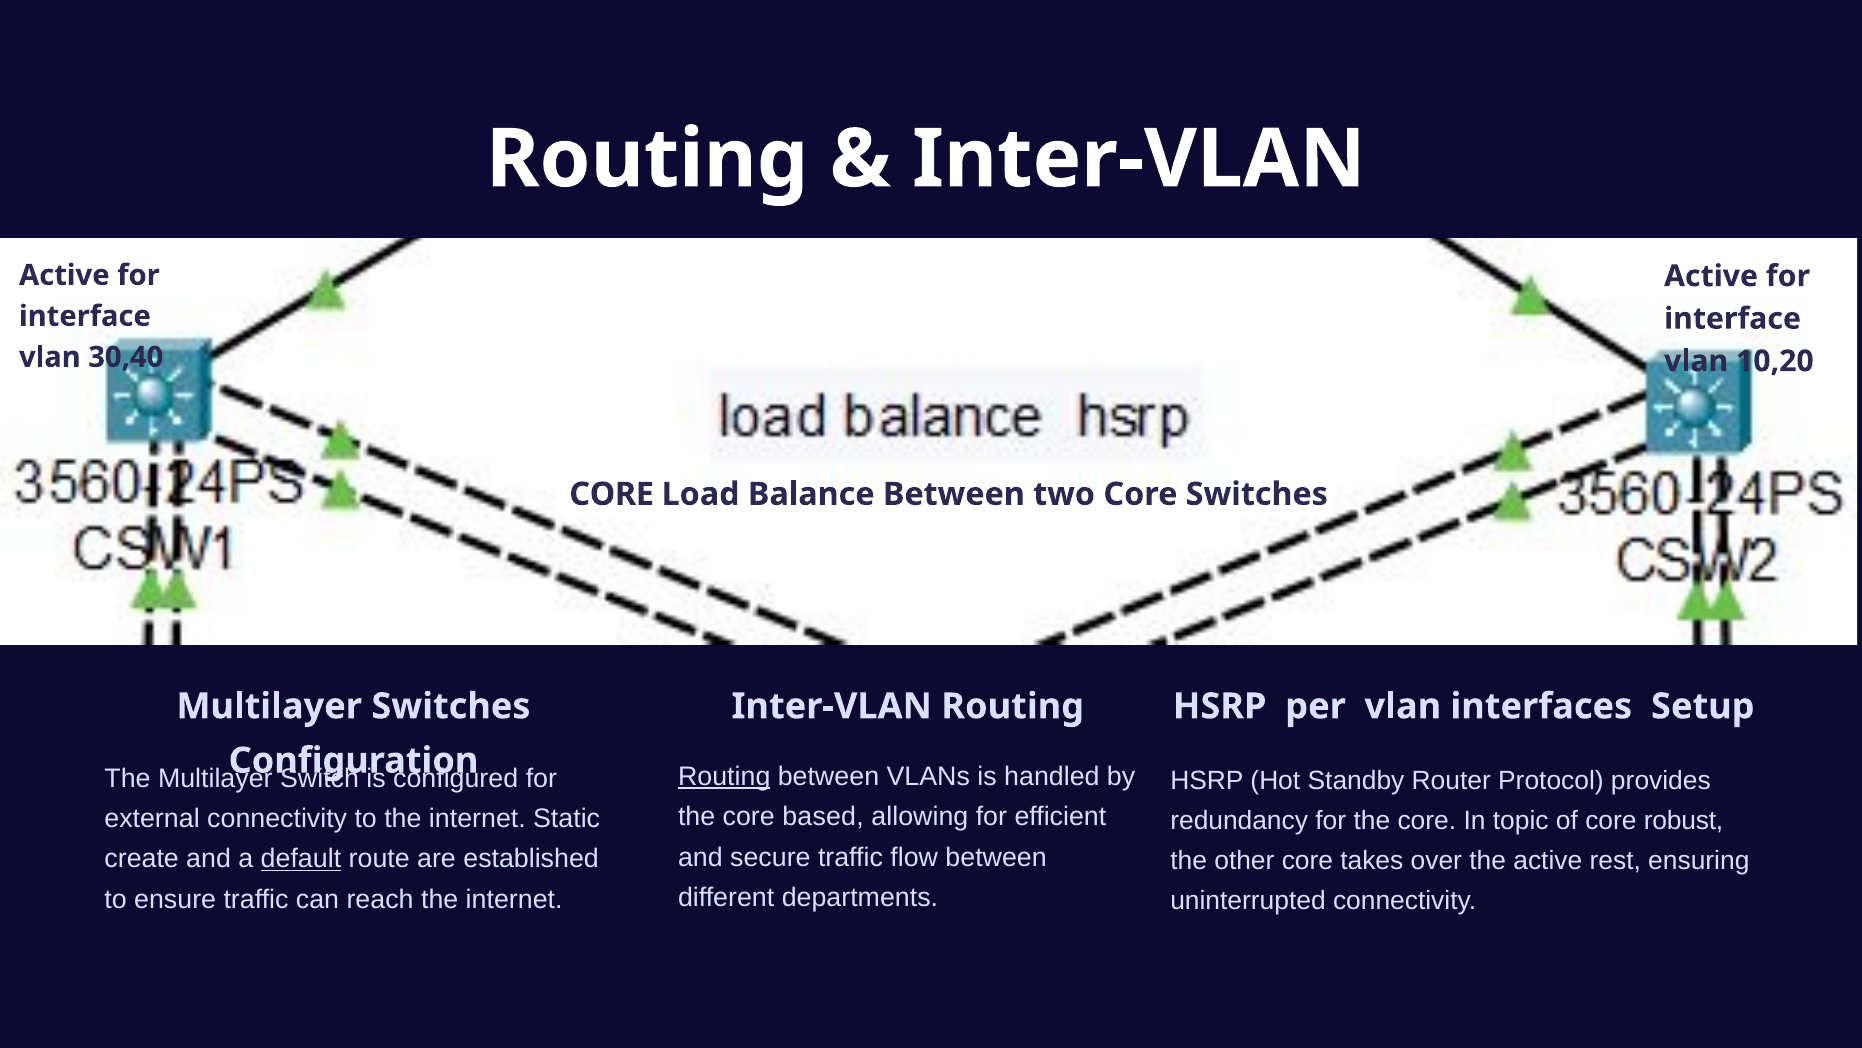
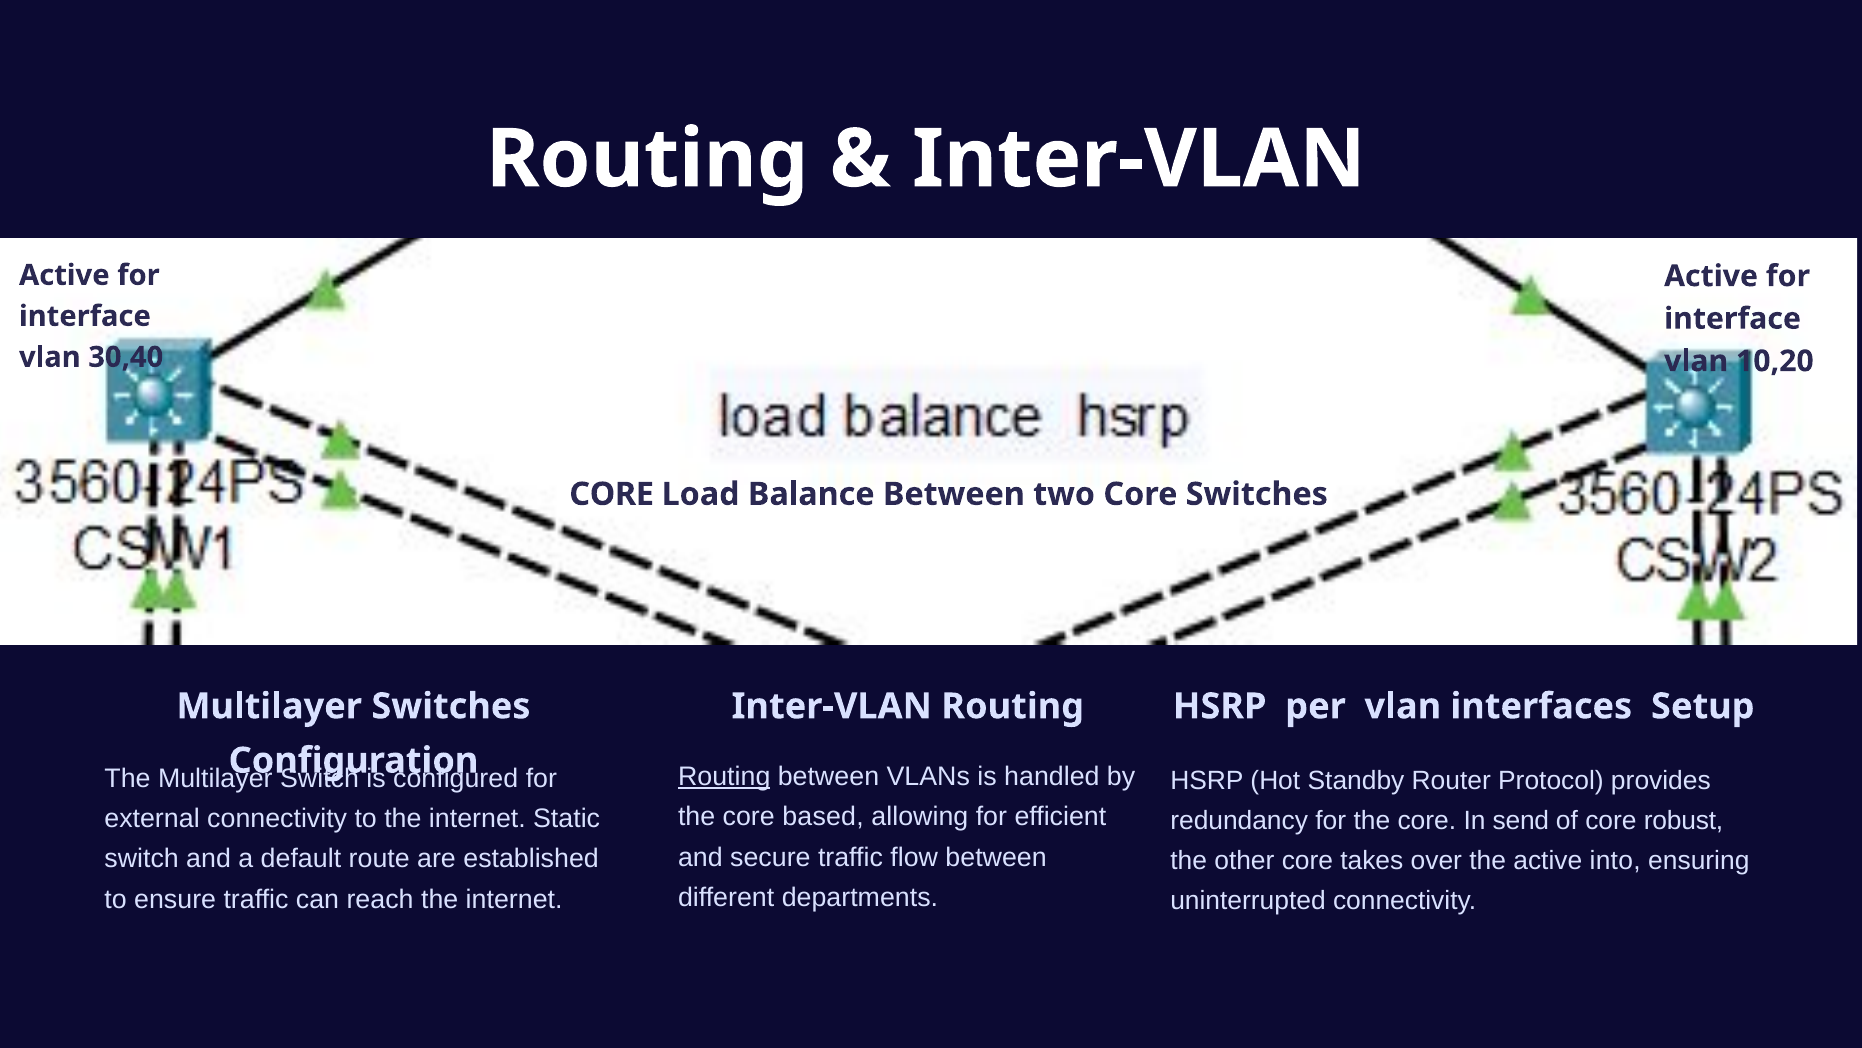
topic: topic -> send (1521, 820)
create: create -> switch (142, 859)
default underline: present -> none (301, 859)
rest: rest -> into (1615, 860)
